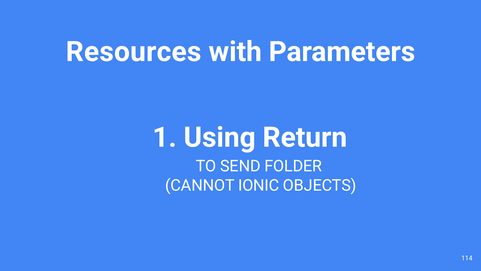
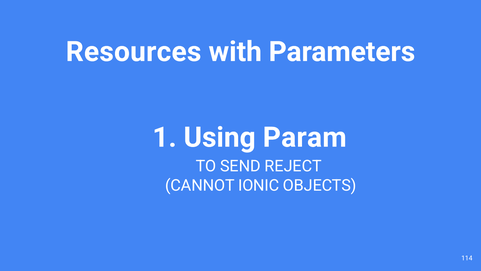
Return: Return -> Param (305, 137)
FOLDER: FOLDER -> REJECT (293, 166)
